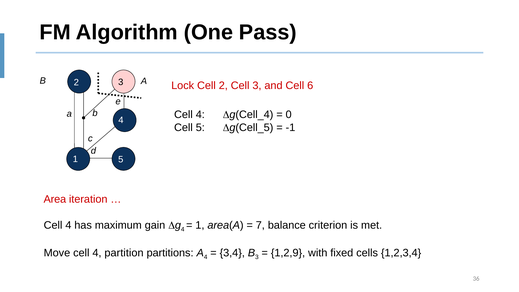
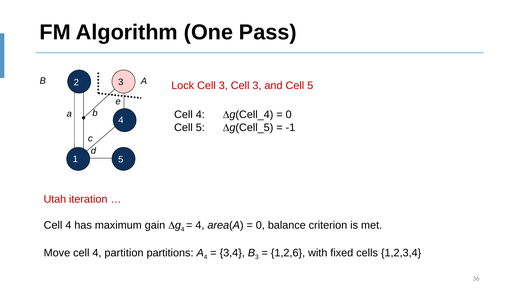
Lock Cell 2: 2 -> 3 (223, 86)
and Cell 6: 6 -> 5 (310, 86)
Area: Area -> Utah (55, 199)
1: 1 -> 4 (200, 225)
7: 7 -> 0 (260, 225)
1,2,9: 1,2,9 -> 1,2,6 (288, 253)
